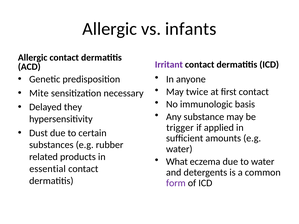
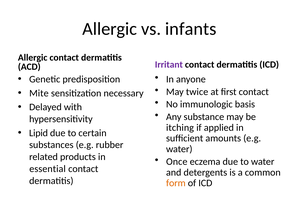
they: they -> with (73, 107)
trigger: trigger -> itching (180, 128)
Dust: Dust -> Lipid (39, 133)
What: What -> Once (177, 162)
form colour: purple -> orange (176, 183)
